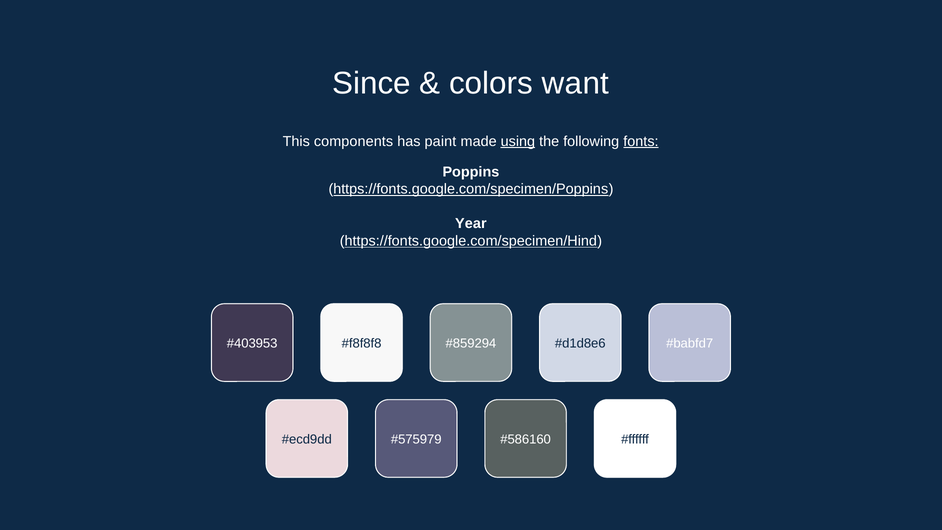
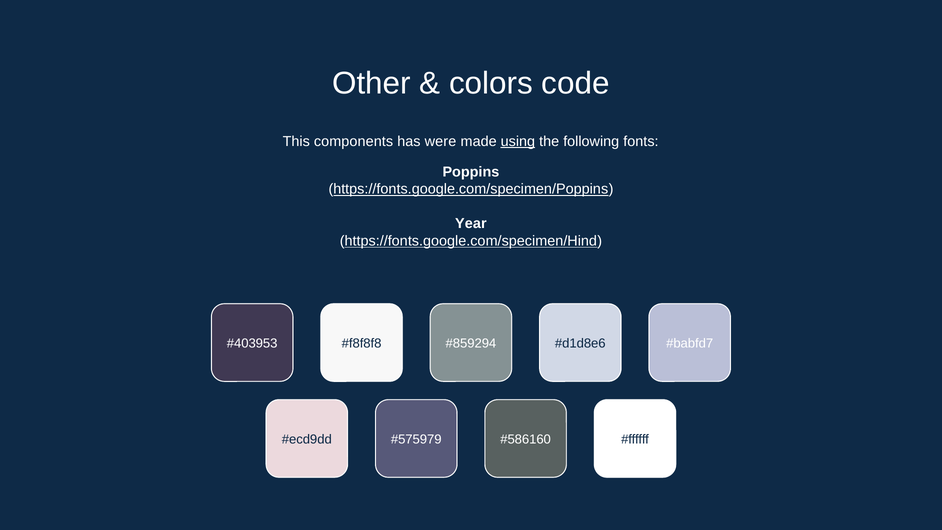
Since: Since -> Other (372, 83)
want: want -> code (576, 83)
paint: paint -> were (440, 141)
fonts underline: present -> none (641, 141)
